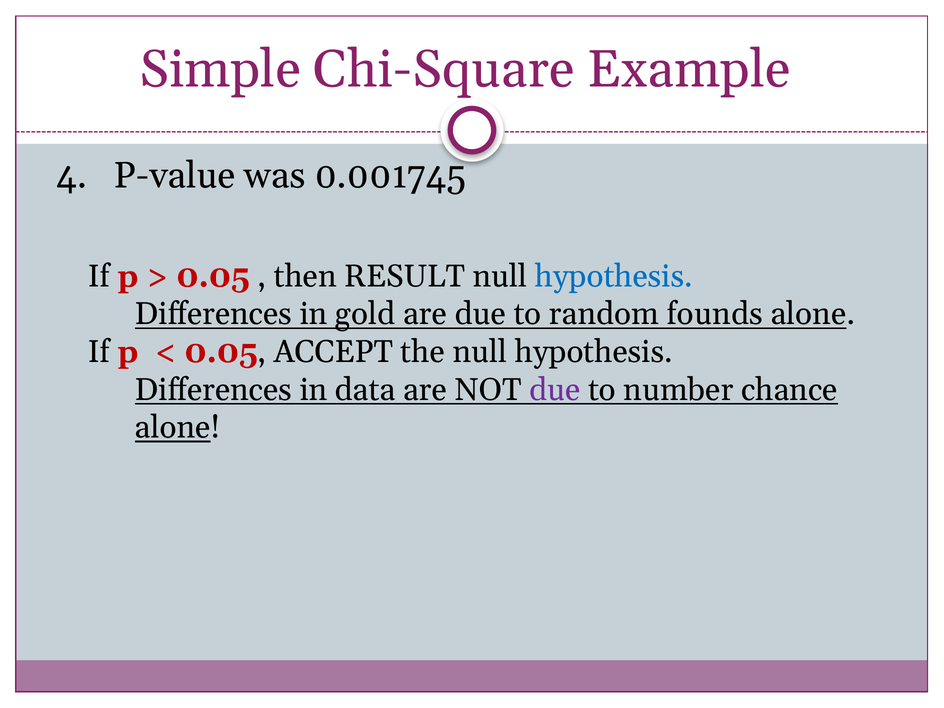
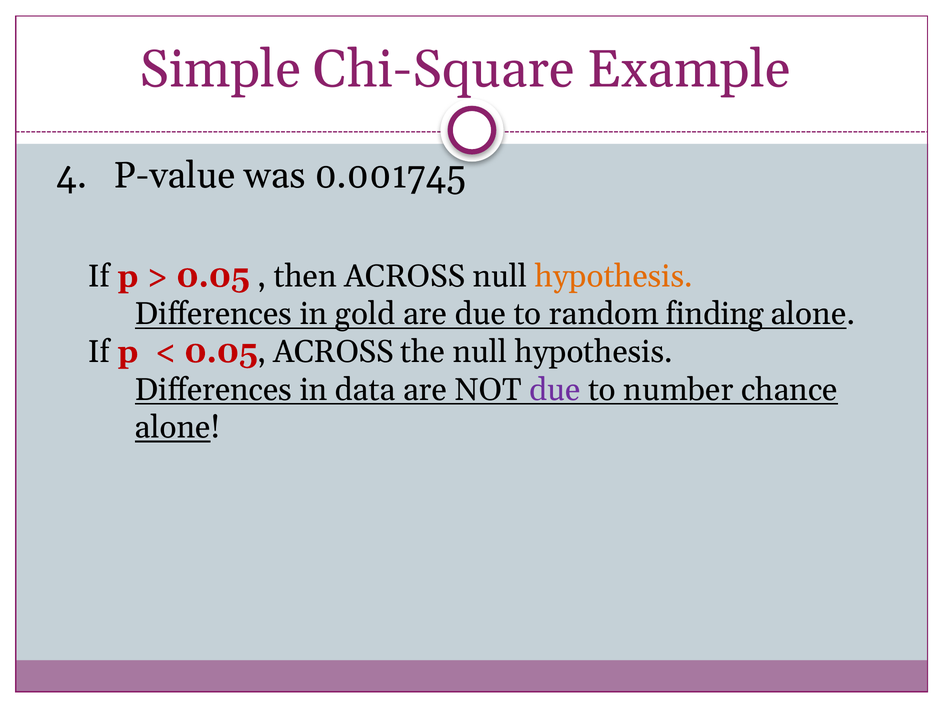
then RESULT: RESULT -> ACROSS (405, 276)
hypothesis colour: blue -> orange (614, 276)
founds: founds -> finding (715, 314)
ACCEPT: ACCEPT -> ACROSS (334, 352)
